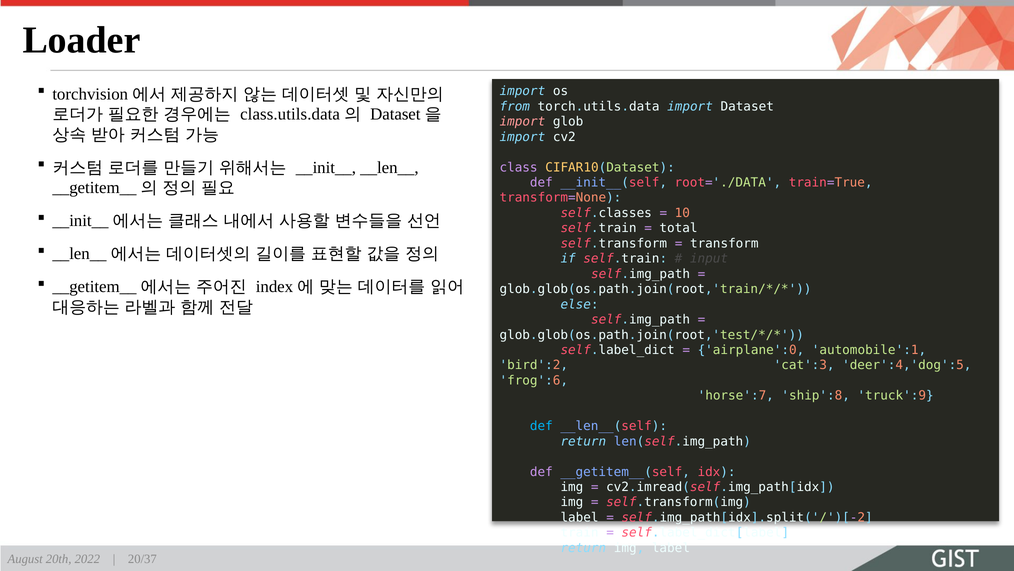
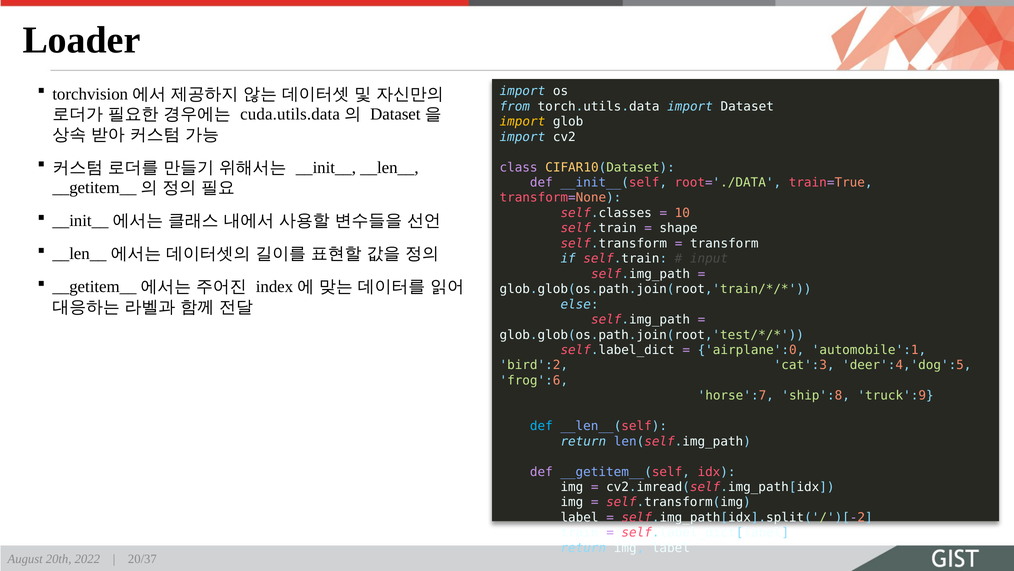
class.utils.data: class.utils.data -> cuda.utils.data (290, 114)
import colour: pink -> yellow (522, 122)
total: total -> shape (679, 228)
